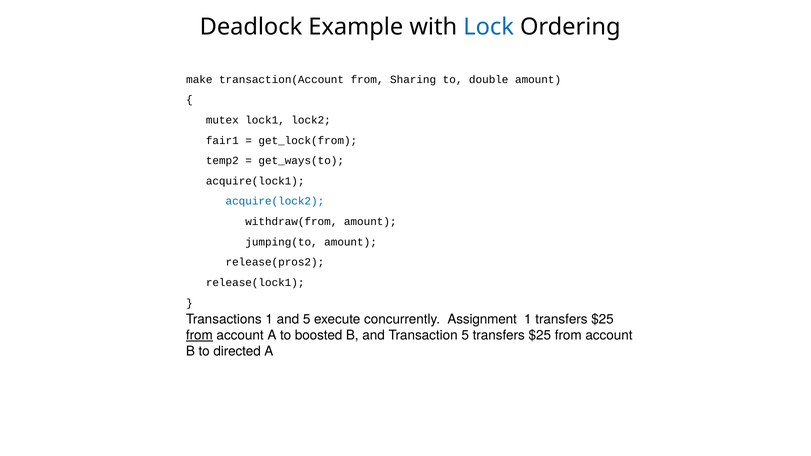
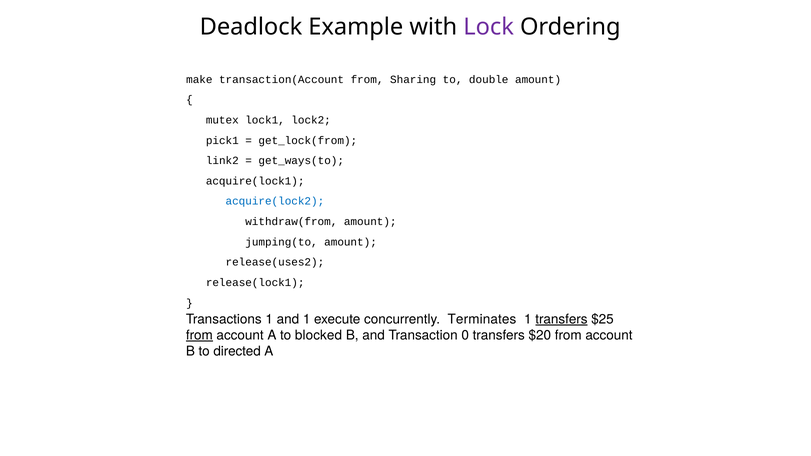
Lock colour: blue -> purple (489, 27)
fair1: fair1 -> pick1 (222, 140)
temp2: temp2 -> link2 (222, 161)
release(pros2: release(pros2 -> release(uses2 (275, 262)
and 5: 5 -> 1 (307, 319)
Assignment: Assignment -> Terminates (482, 319)
transfers underline: none -> present (561, 319)
boosted: boosted -> blocked (319, 335)
Transaction 5: 5 -> 0 (465, 335)
$25: $25 -> $20 (540, 335)
